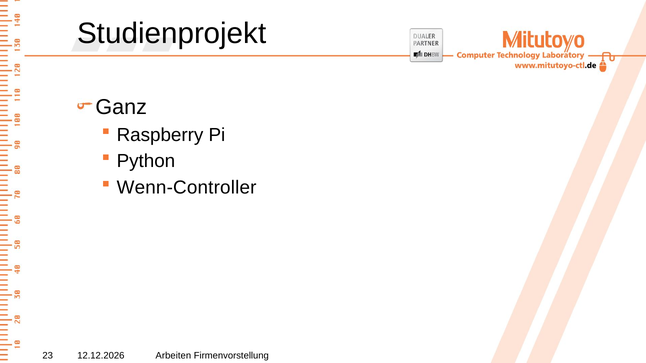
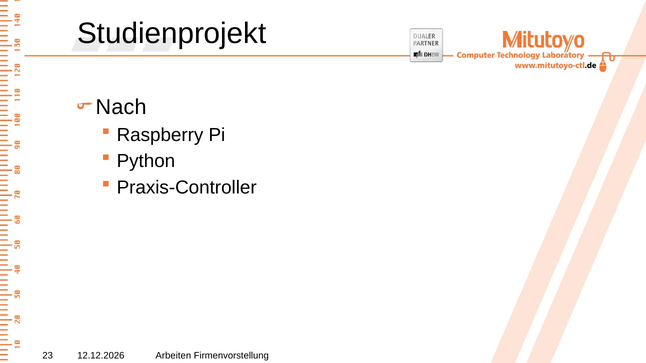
Ganz: Ganz -> Nach (121, 107)
Wenn-Controller: Wenn-Controller -> Praxis-Controller (187, 188)
